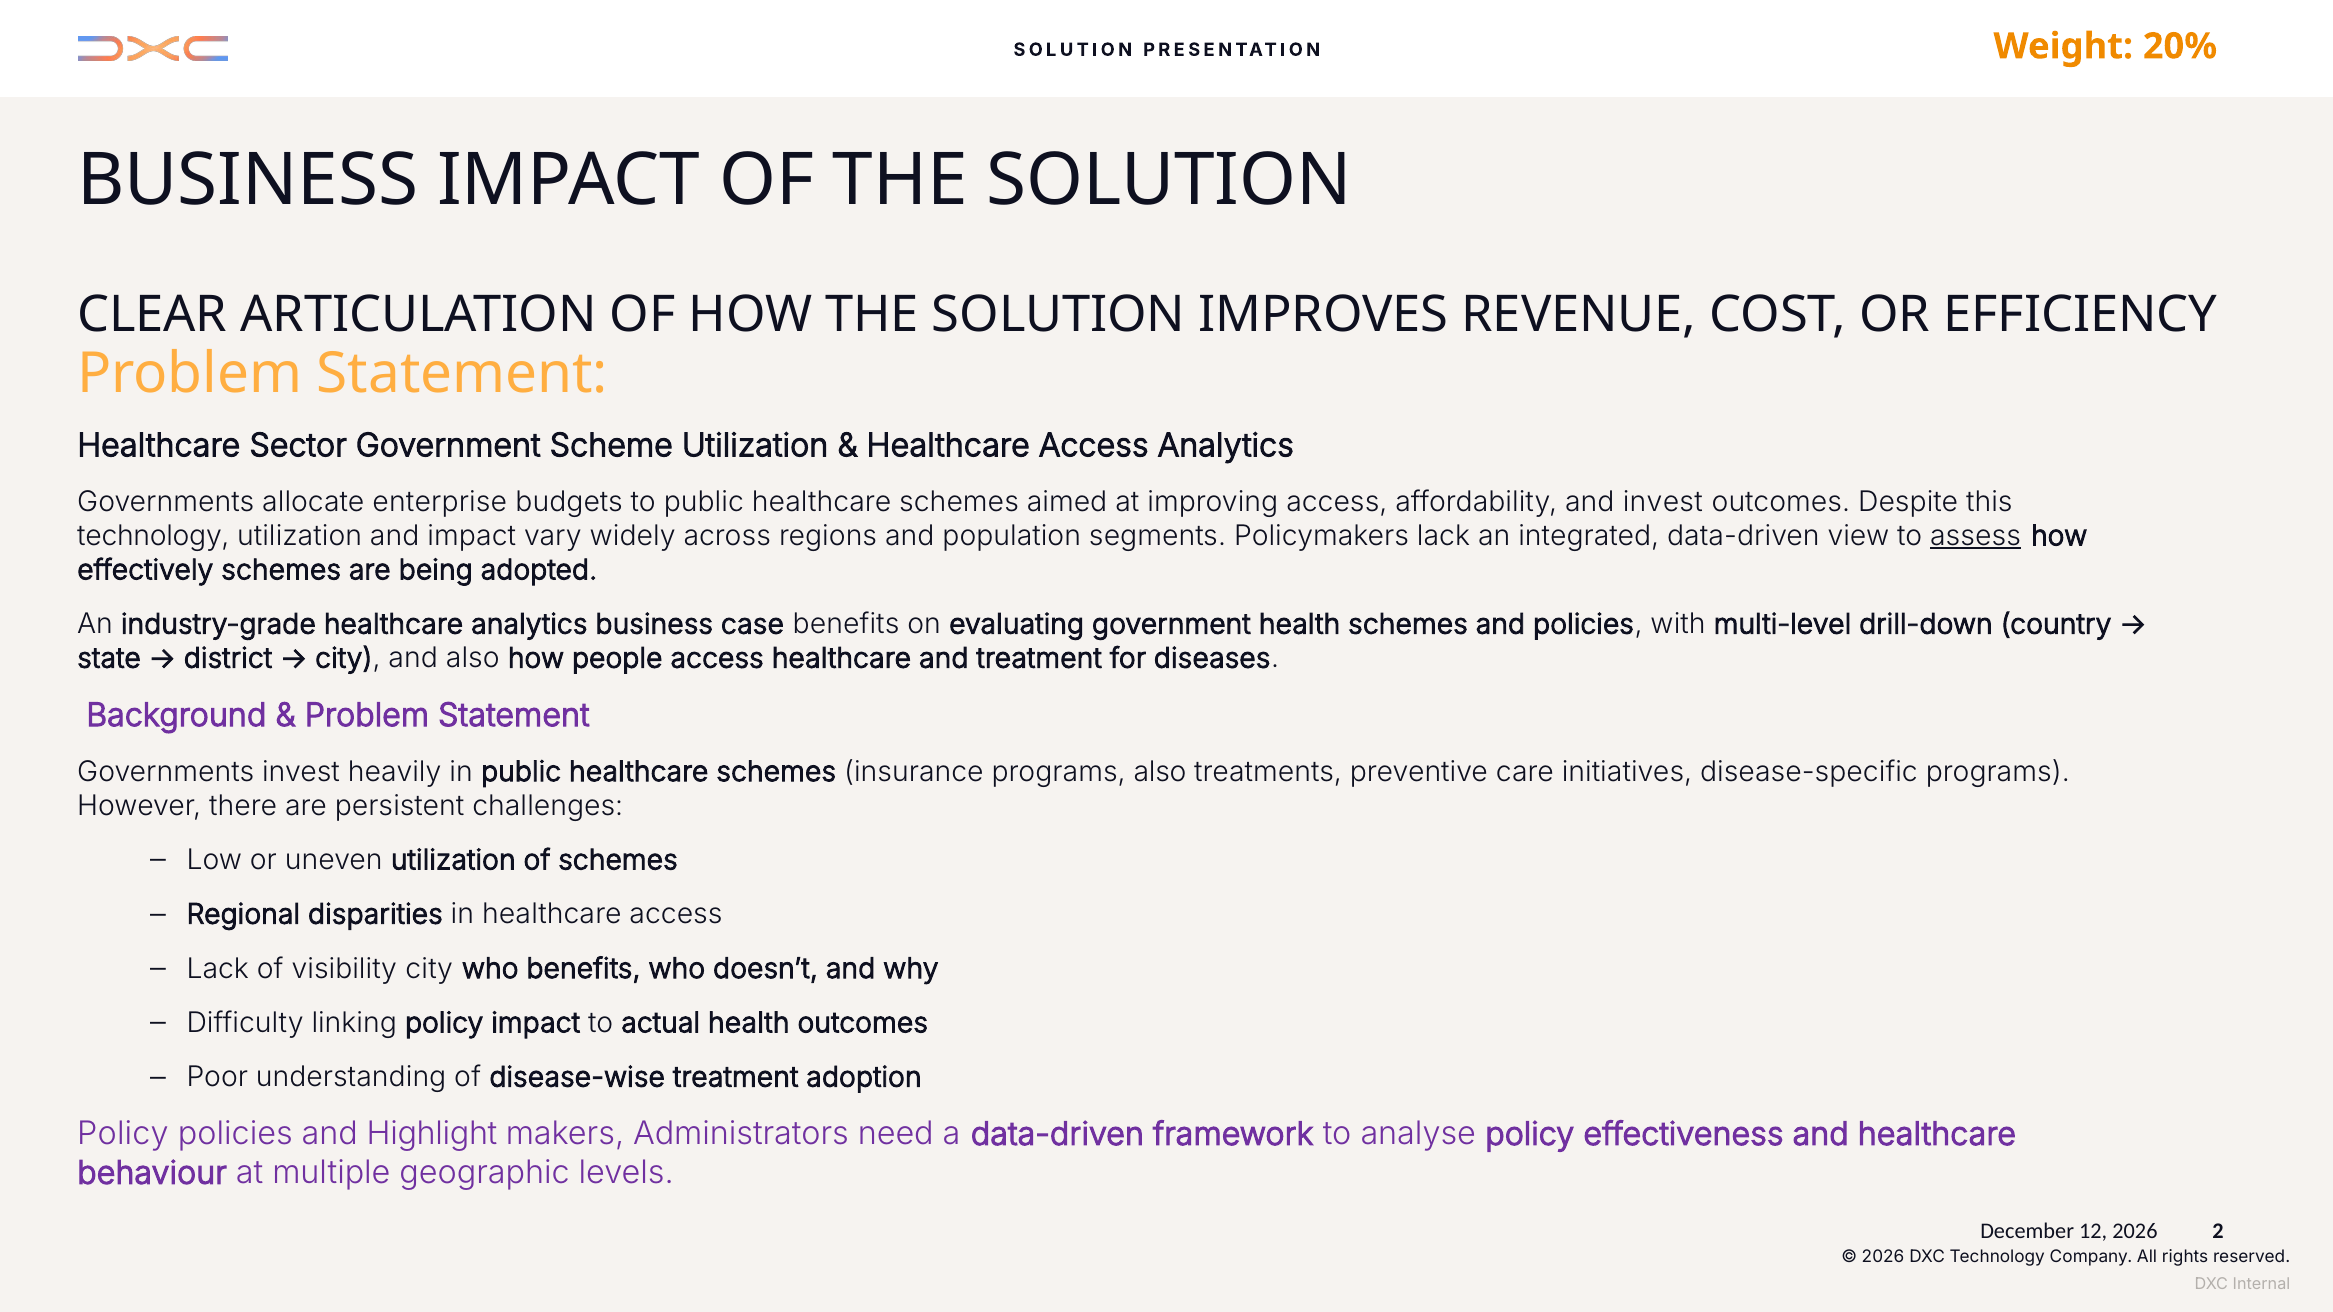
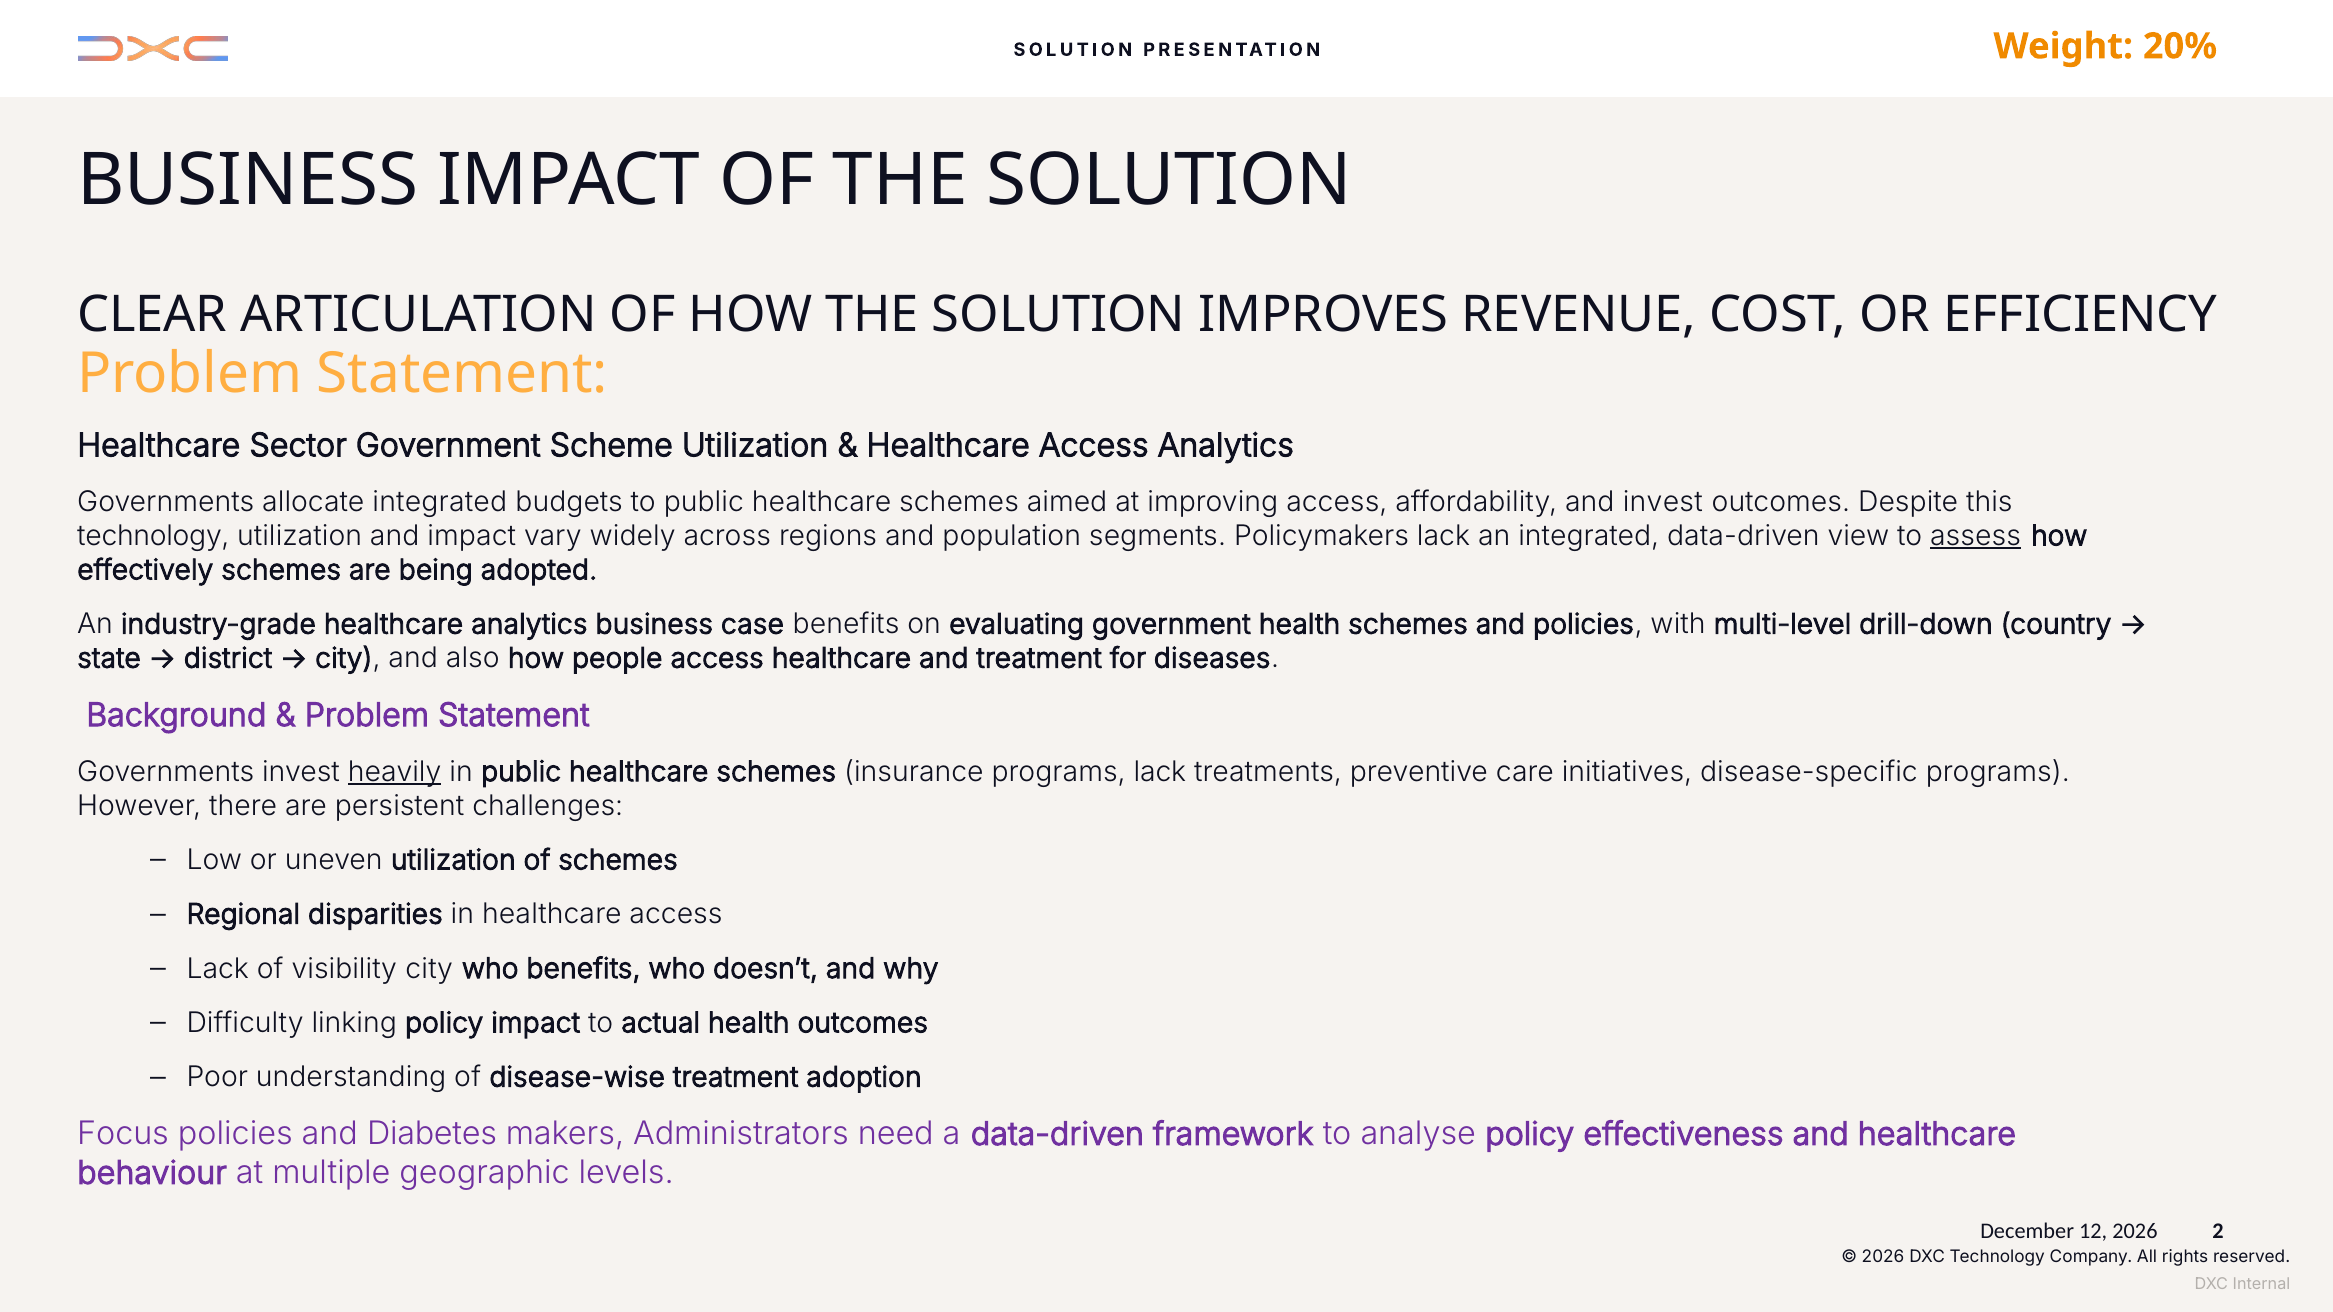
allocate enterprise: enterprise -> integrated (440, 502)
heavily underline: none -> present (395, 772)
programs also: also -> lack (1160, 772)
Policy: Policy -> Focus (123, 1135)
Highlight: Highlight -> Diabetes (432, 1135)
